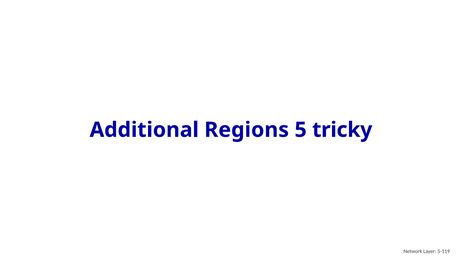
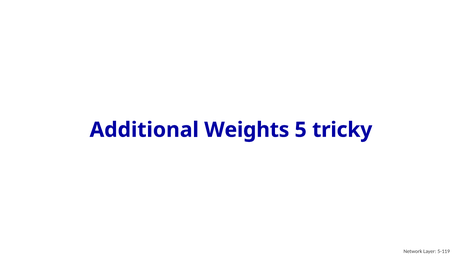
Regions: Regions -> Weights (247, 130)
